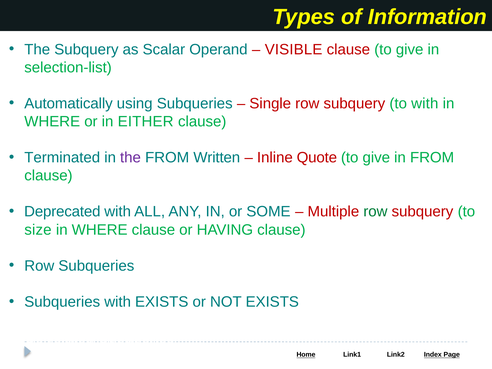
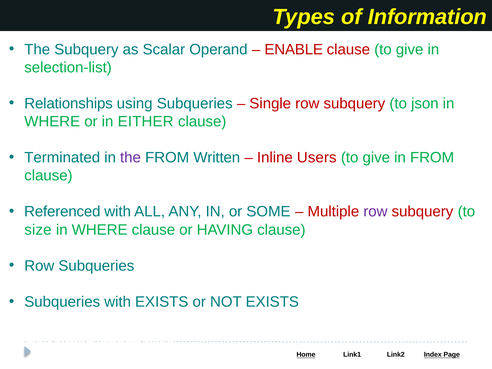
VISIBLE: VISIBLE -> ENABLE (294, 49)
Automatically: Automatically -> Relationships (69, 103)
to with: with -> json (425, 103)
Quote: Quote -> Users (317, 158)
Deprecated: Deprecated -> Referenced (62, 212)
row colour: green -> purple (375, 212)
